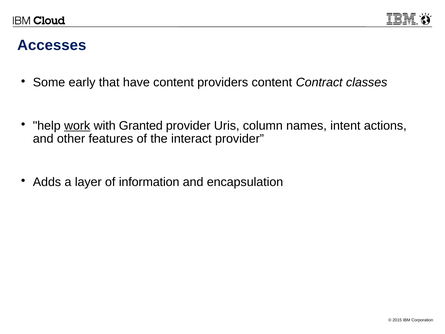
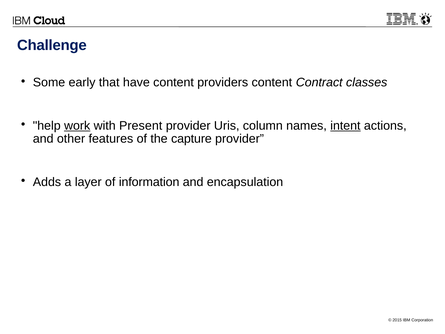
Accesses: Accesses -> Challenge (52, 45)
Granted: Granted -> Present (141, 126)
intent underline: none -> present (345, 126)
interact: interact -> capture (191, 139)
